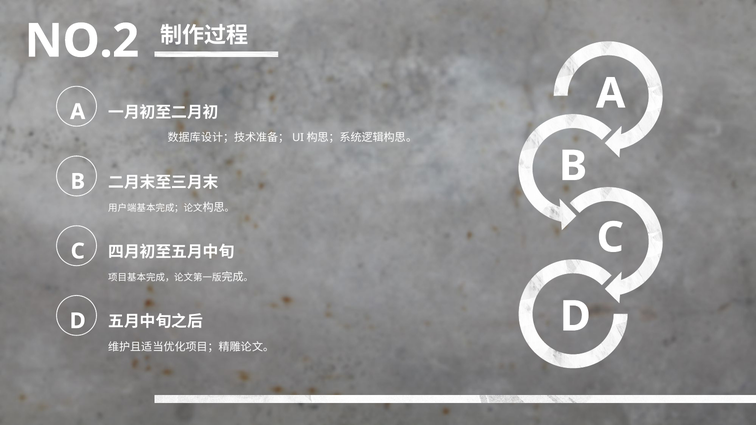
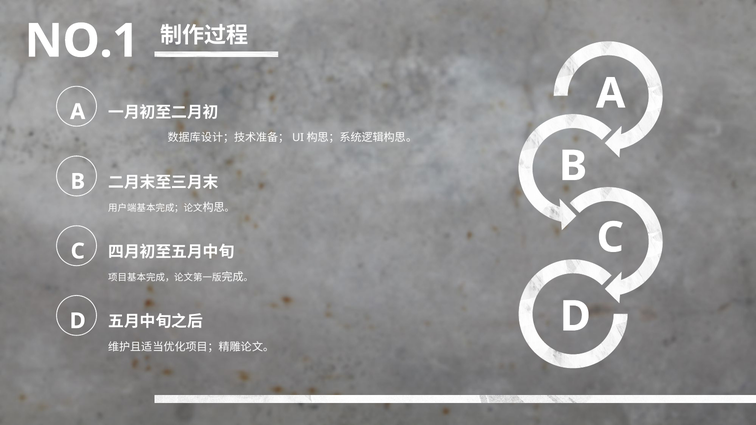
NO.2: NO.2 -> NO.1 (82, 41)
